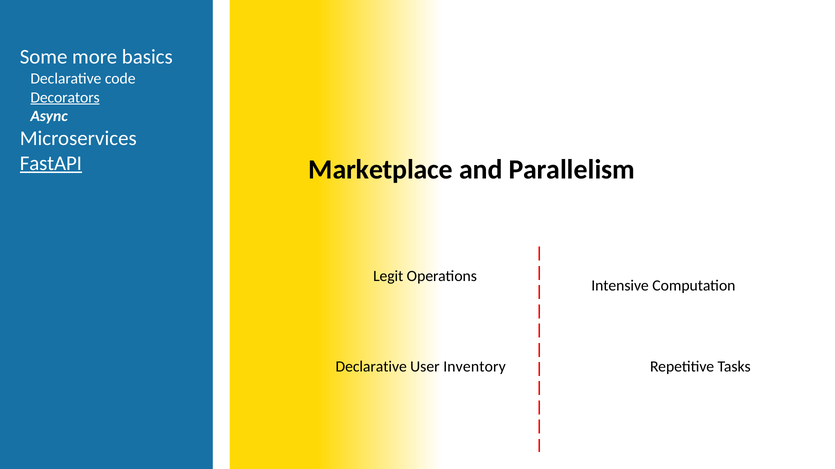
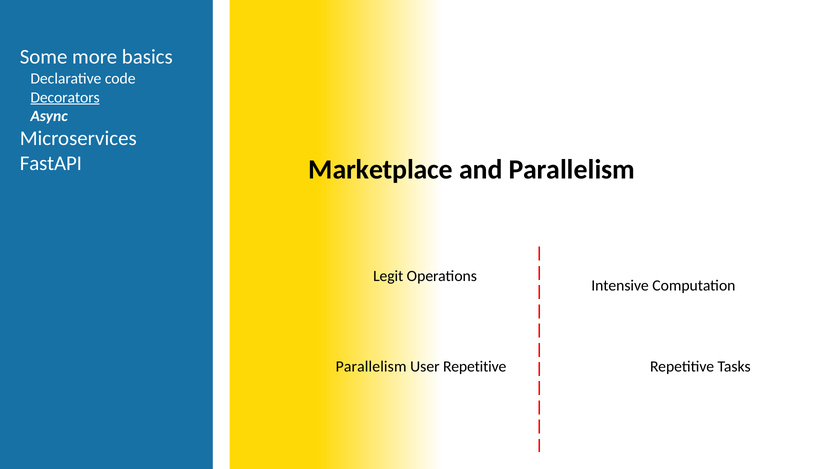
FastAPI underline: present -> none (51, 164)
Declarative: Declarative -> Parallelism (371, 367)
User Inventory: Inventory -> Repetitive (475, 367)
